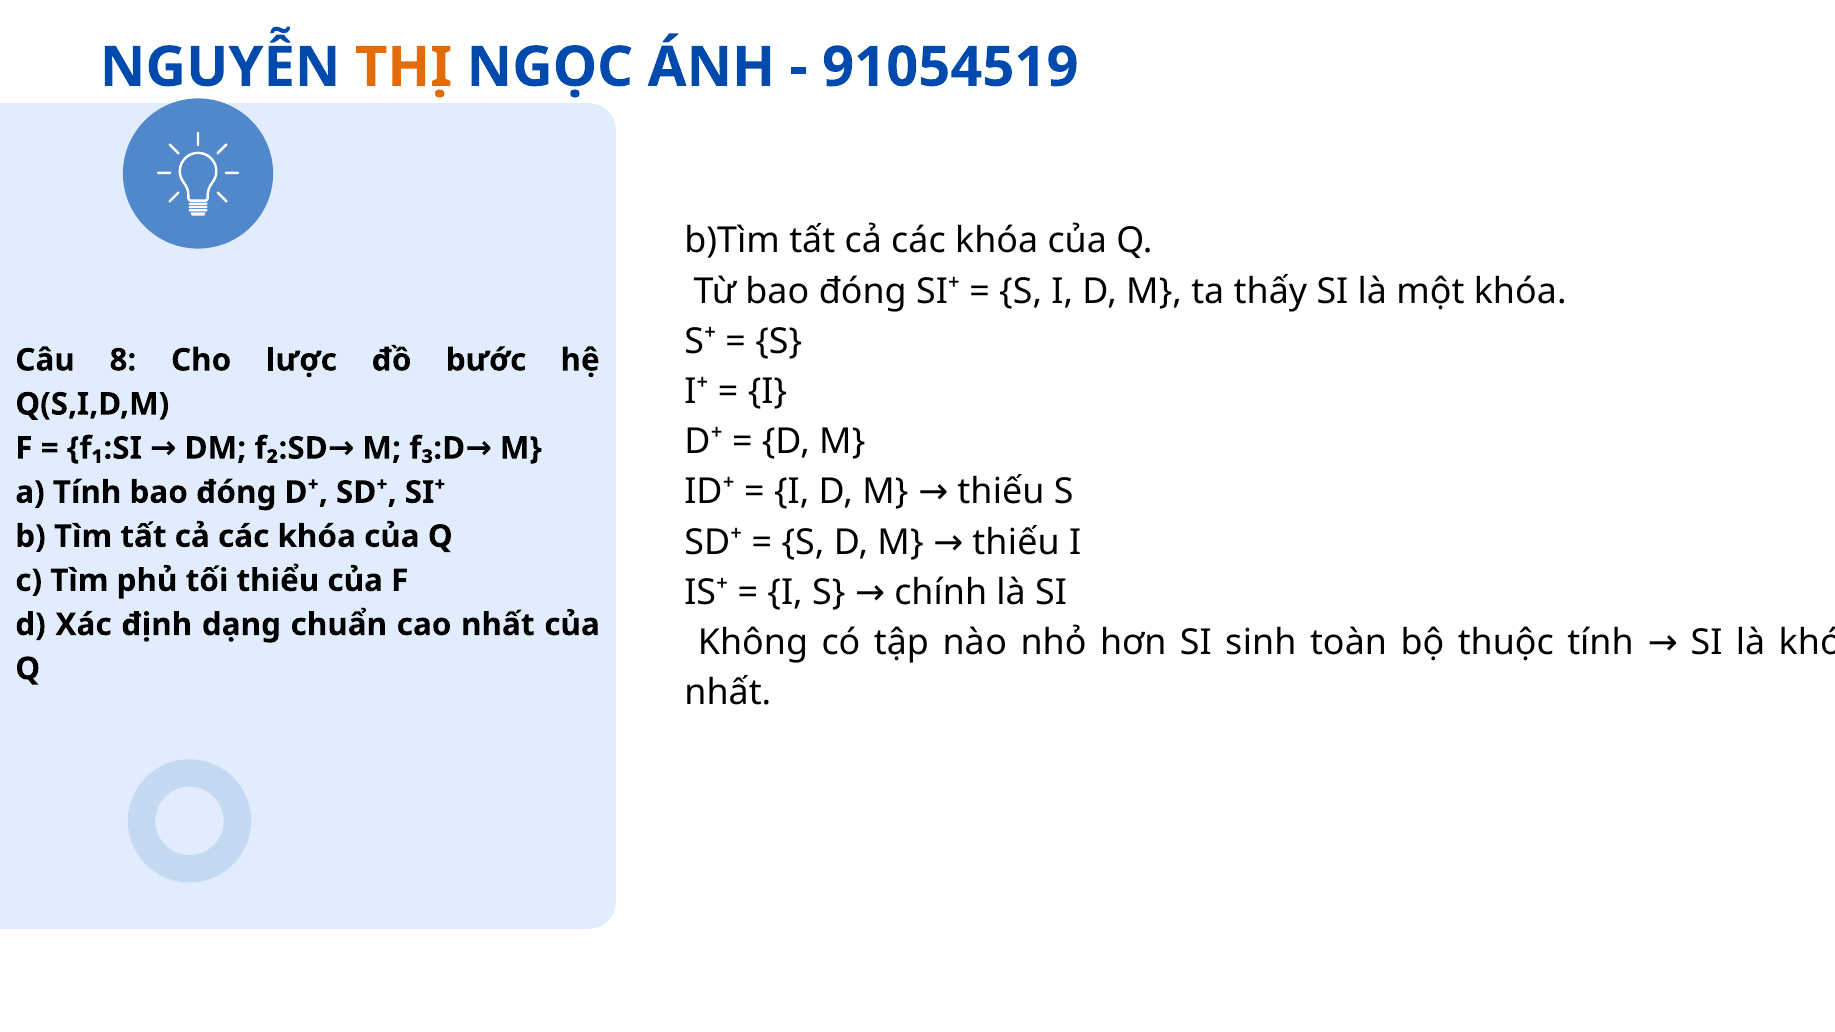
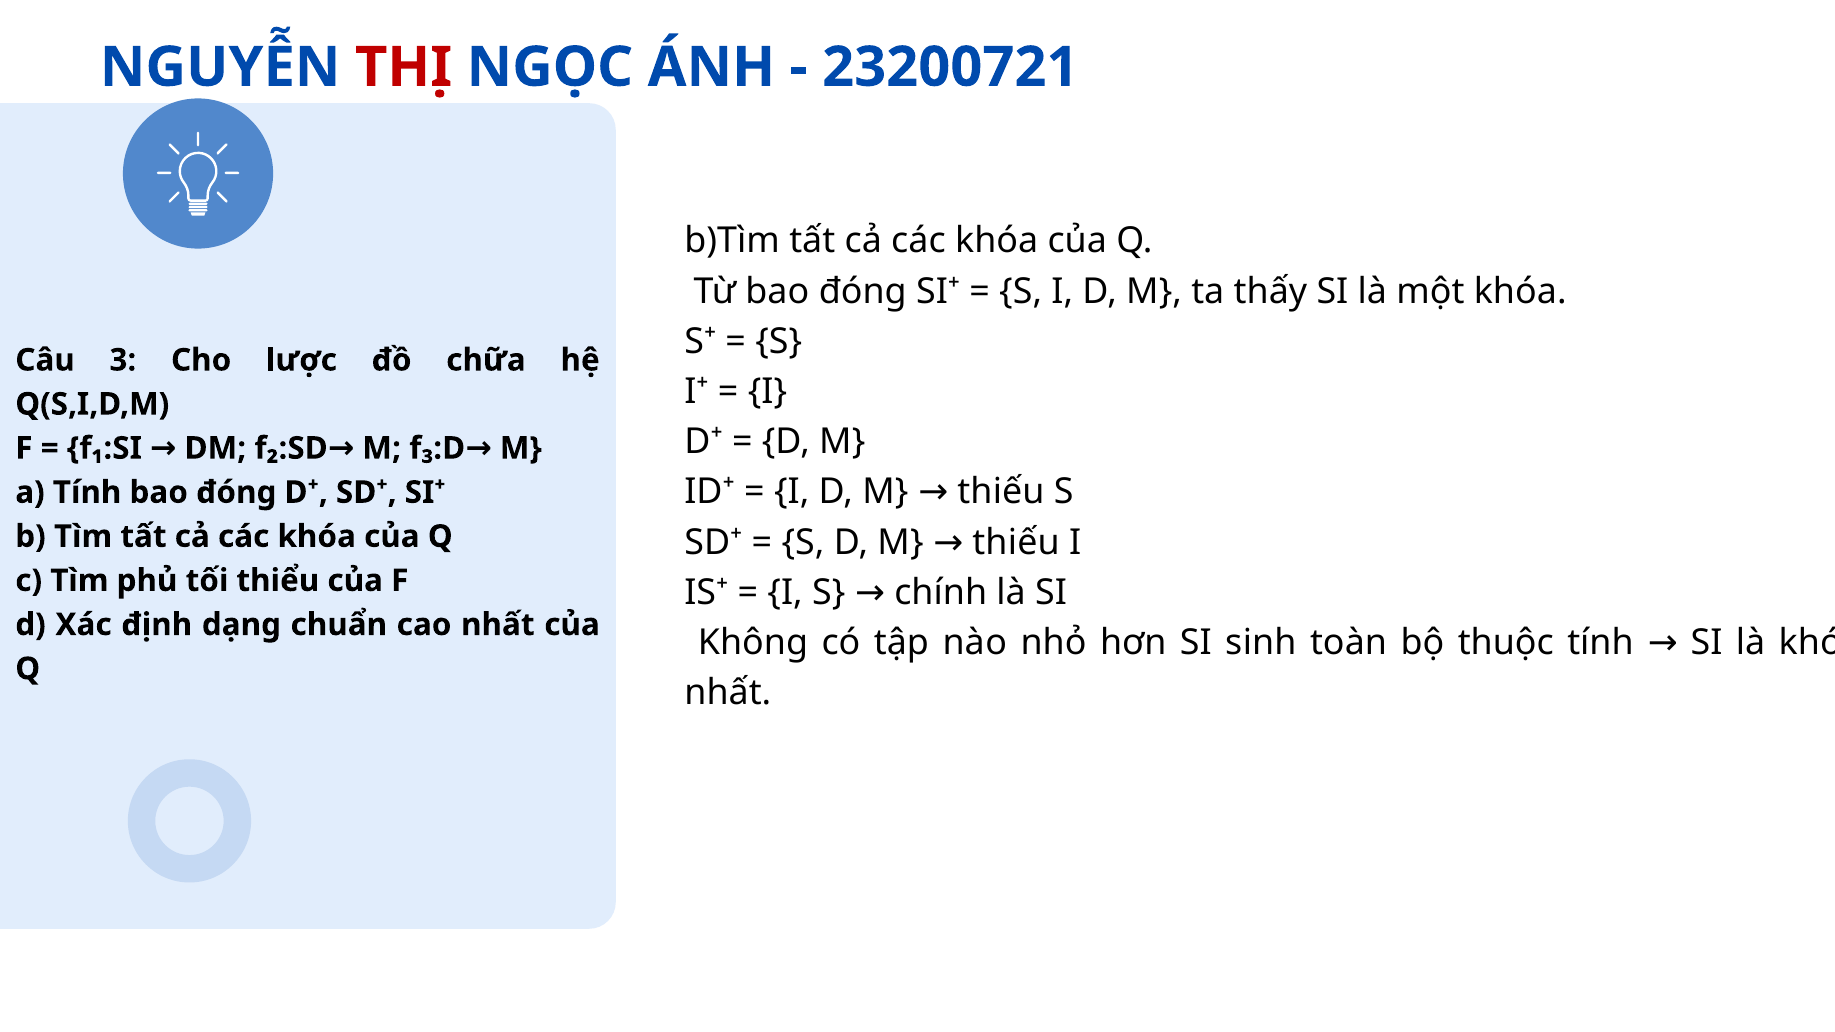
THỊ colour: orange -> red (404, 67)
91054519: 91054519 -> 23200721 (950, 67)
8: 8 -> 3 (123, 360)
bước: bước -> chữa (486, 360)
